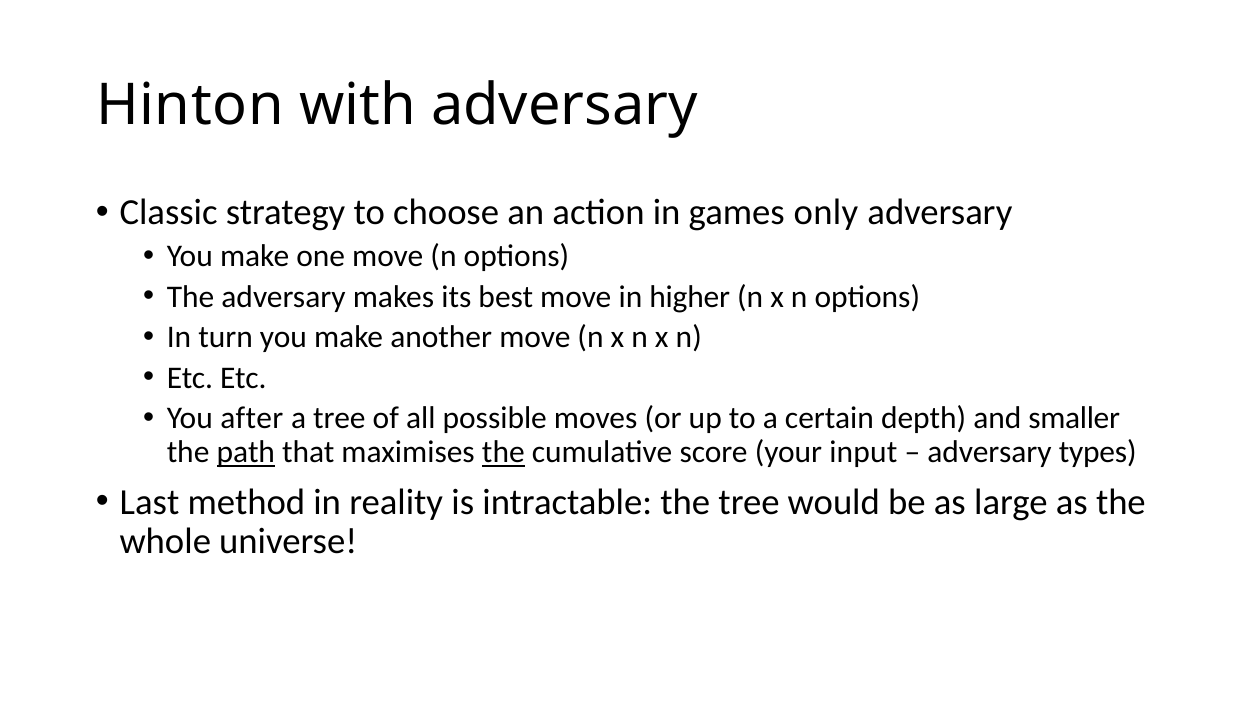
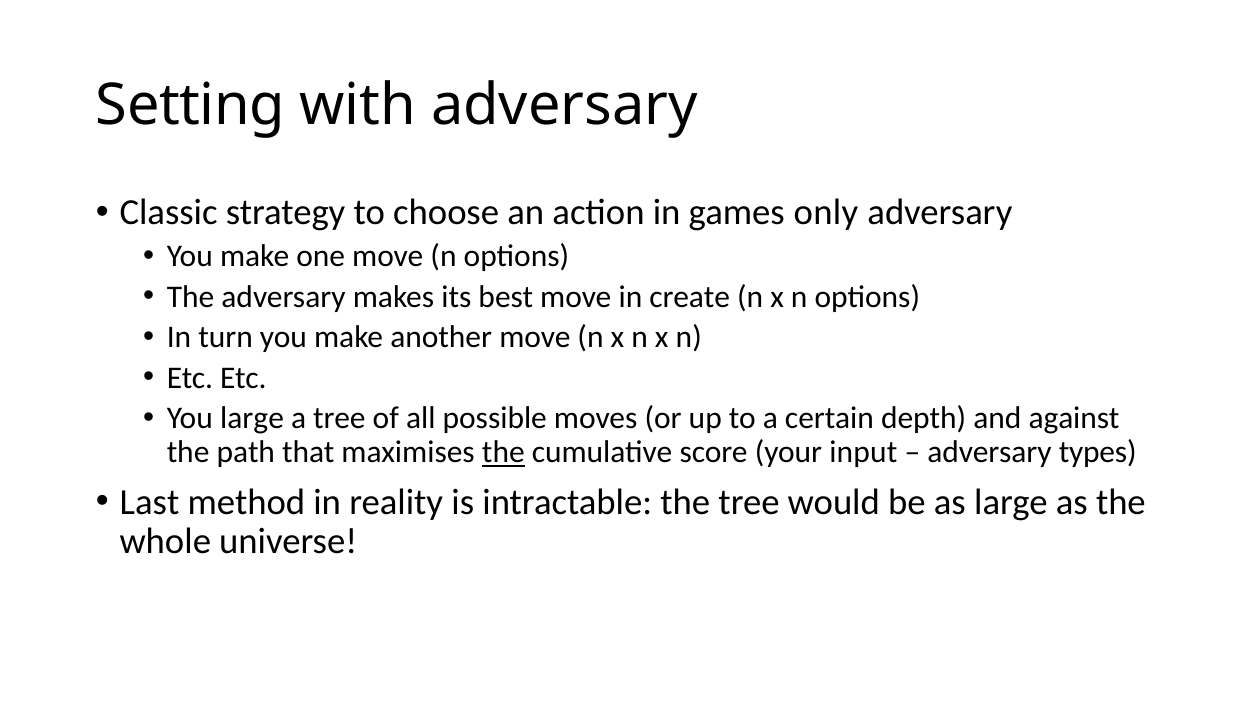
Hinton: Hinton -> Setting (190, 106)
higher: higher -> create (690, 297)
You after: after -> large (252, 418)
smaller: smaller -> against (1074, 418)
path underline: present -> none (246, 452)
